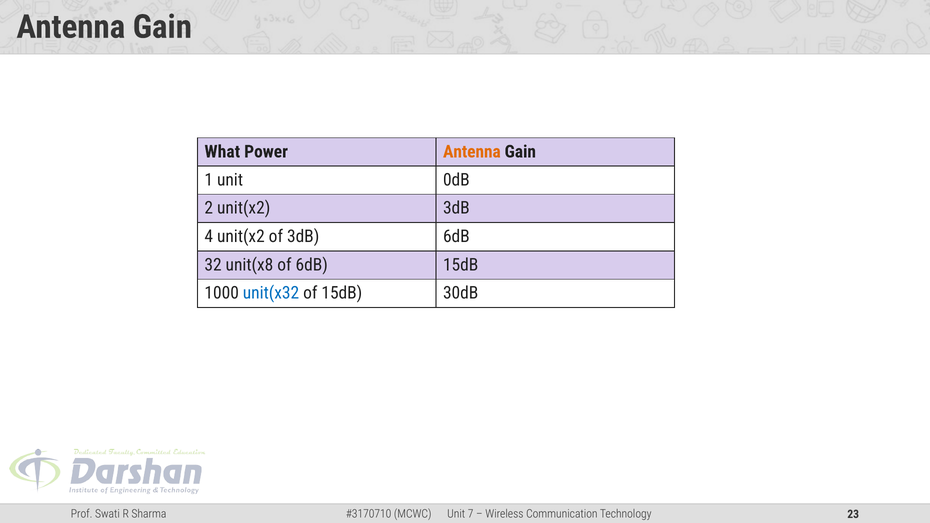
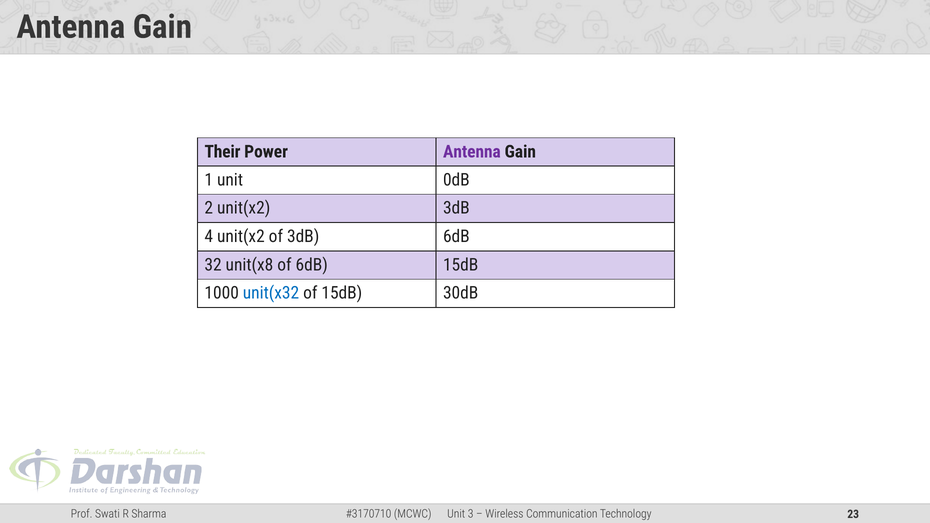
What: What -> Their (222, 152)
Antenna colour: orange -> purple (472, 152)
7: 7 -> 3 (471, 514)
